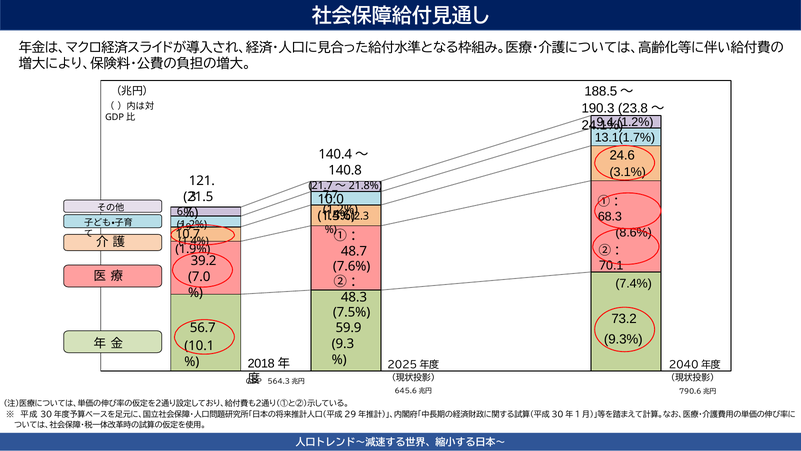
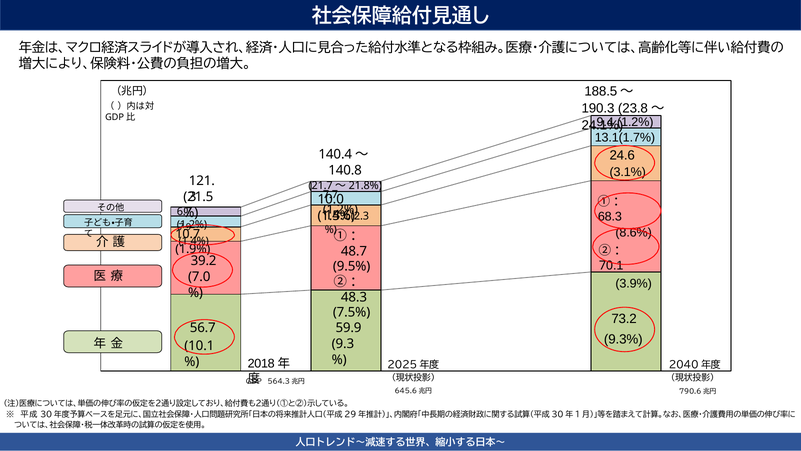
7.6%: 7.6% -> 9.5% (352, 266)
7.4%: 7.4% -> 3.9% (634, 283)
